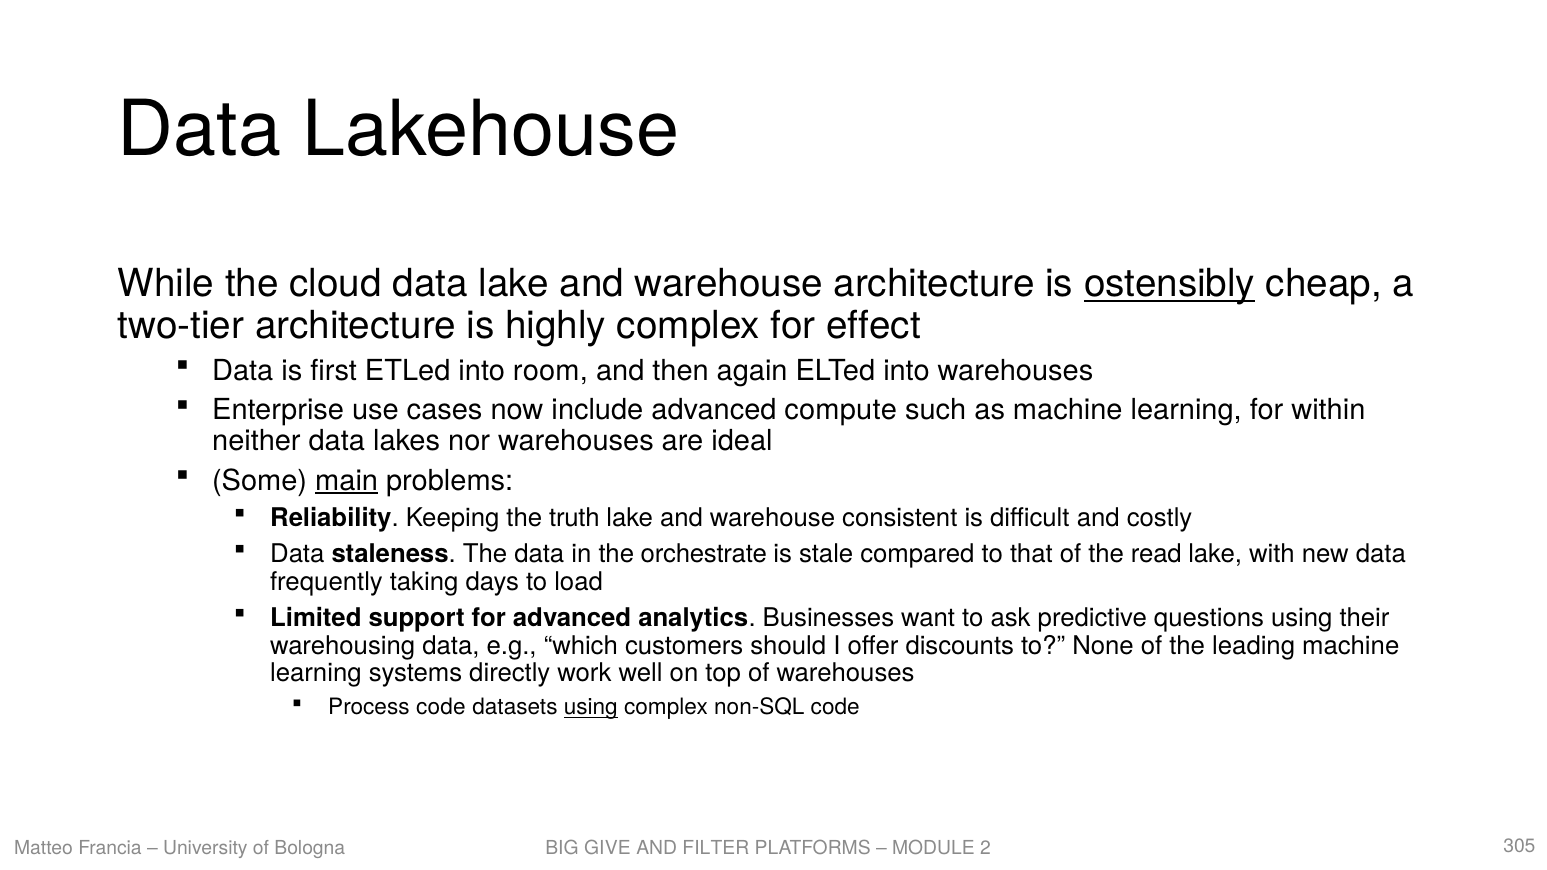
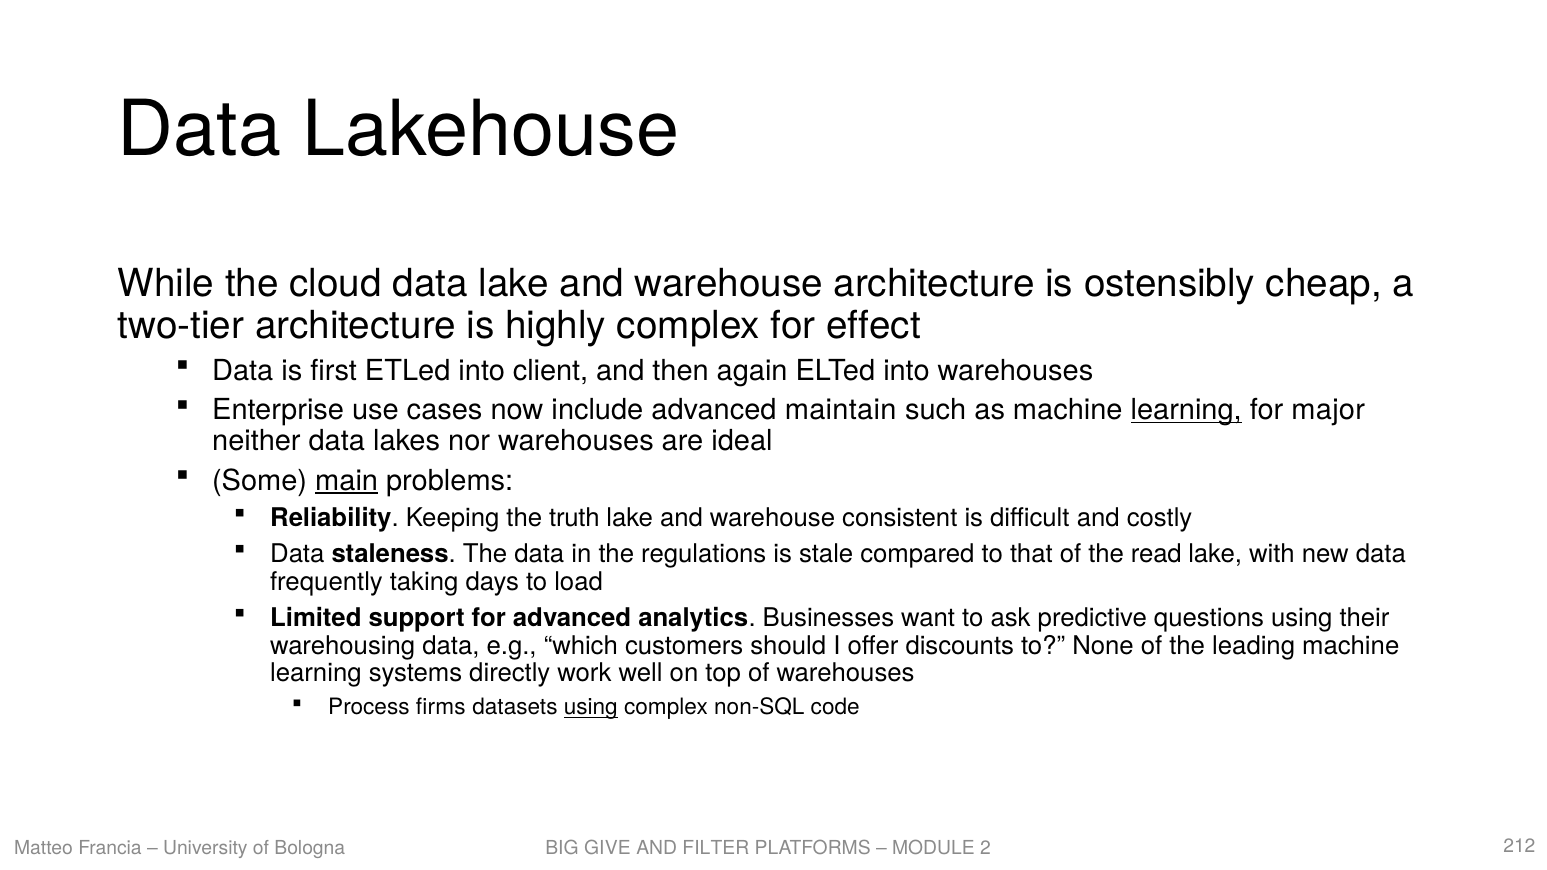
ostensibly underline: present -> none (1170, 284)
room: room -> client (551, 371)
compute: compute -> maintain (841, 410)
learning underline: none -> present (1186, 410)
within: within -> major (1328, 410)
orchestrate: orchestrate -> regulations (704, 554)
Process code: code -> firms (441, 708)
305: 305 -> 212 (1519, 846)
